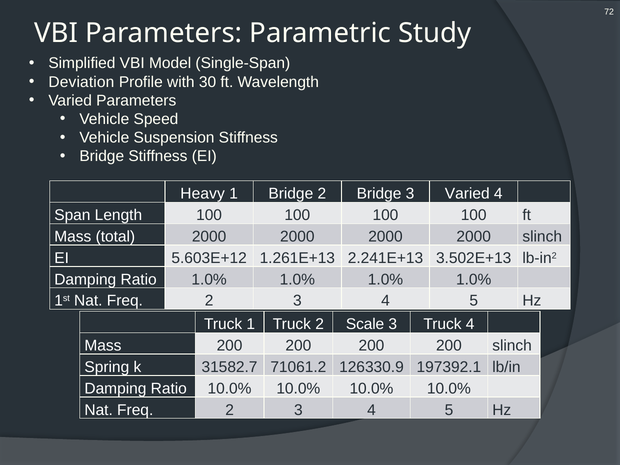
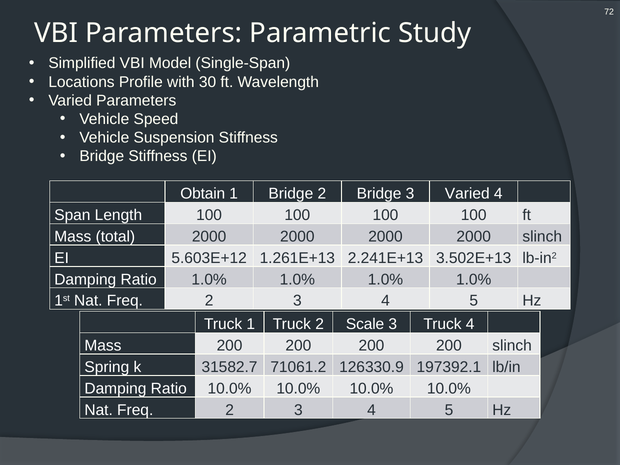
Deviation: Deviation -> Locations (81, 82)
Heavy: Heavy -> Obtain (203, 194)
